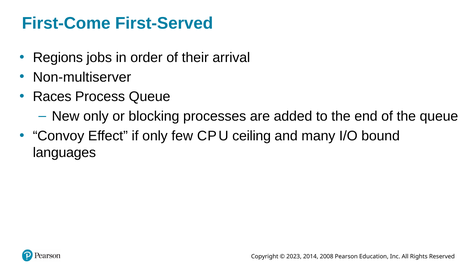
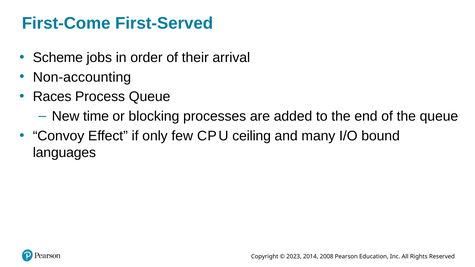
Regions: Regions -> Scheme (58, 58)
Non-multiserver: Non-multiserver -> Non-accounting (82, 77)
New only: only -> time (96, 116)
